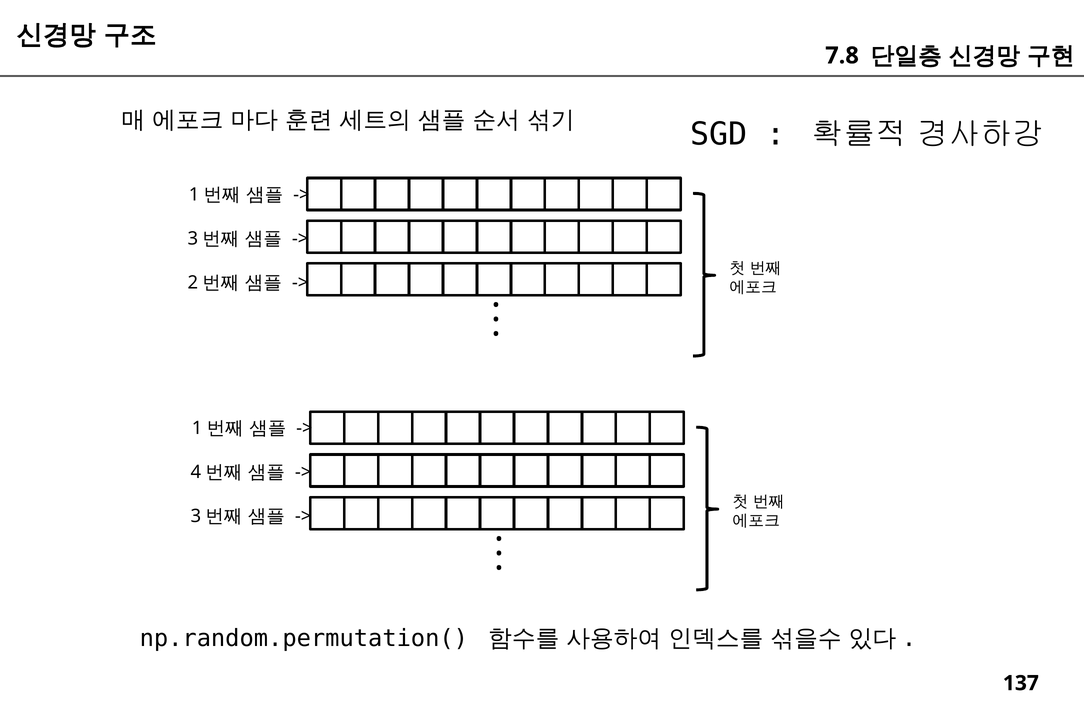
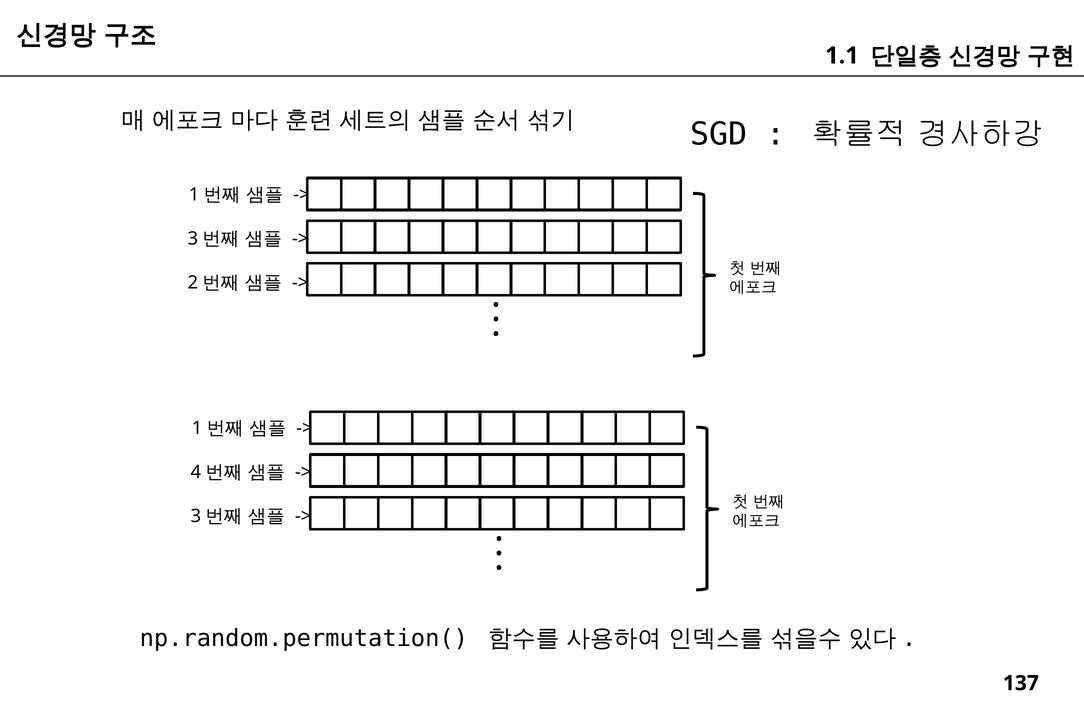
7.8: 7.8 -> 1.1 (842, 56)
